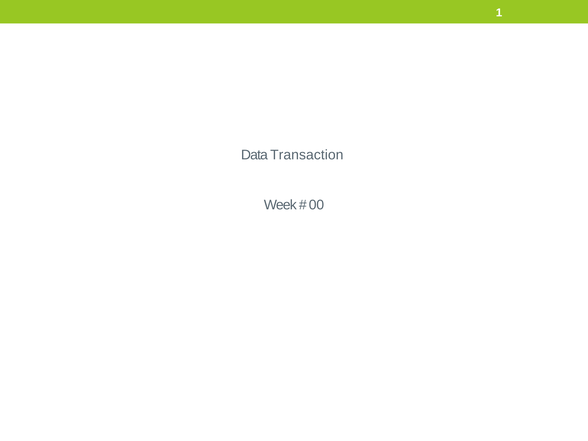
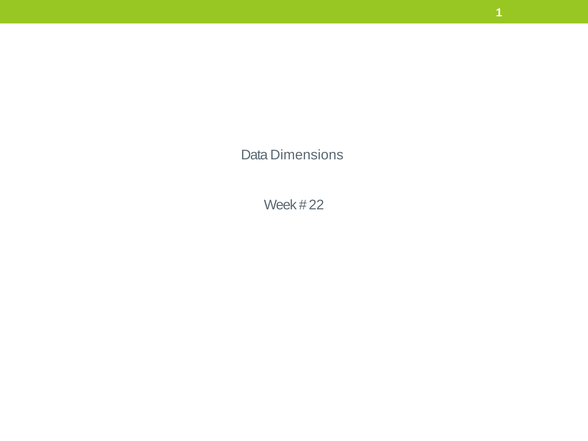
Transaction: Transaction -> Dimensions (307, 155)
00: 00 -> 22 (316, 205)
